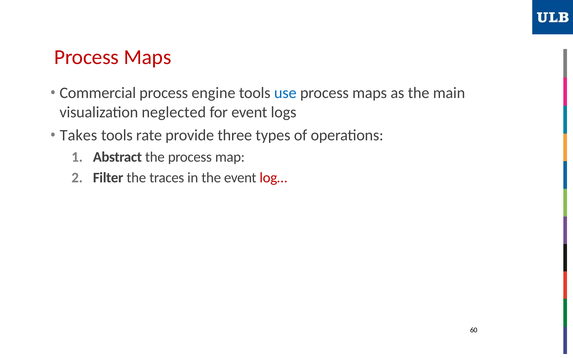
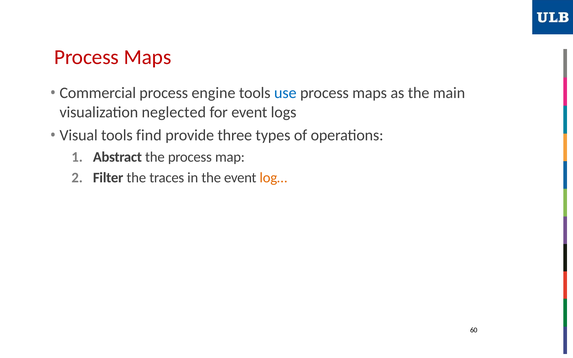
Takes: Takes -> Visual (79, 135)
rate: rate -> find (149, 135)
log… colour: red -> orange (273, 178)
